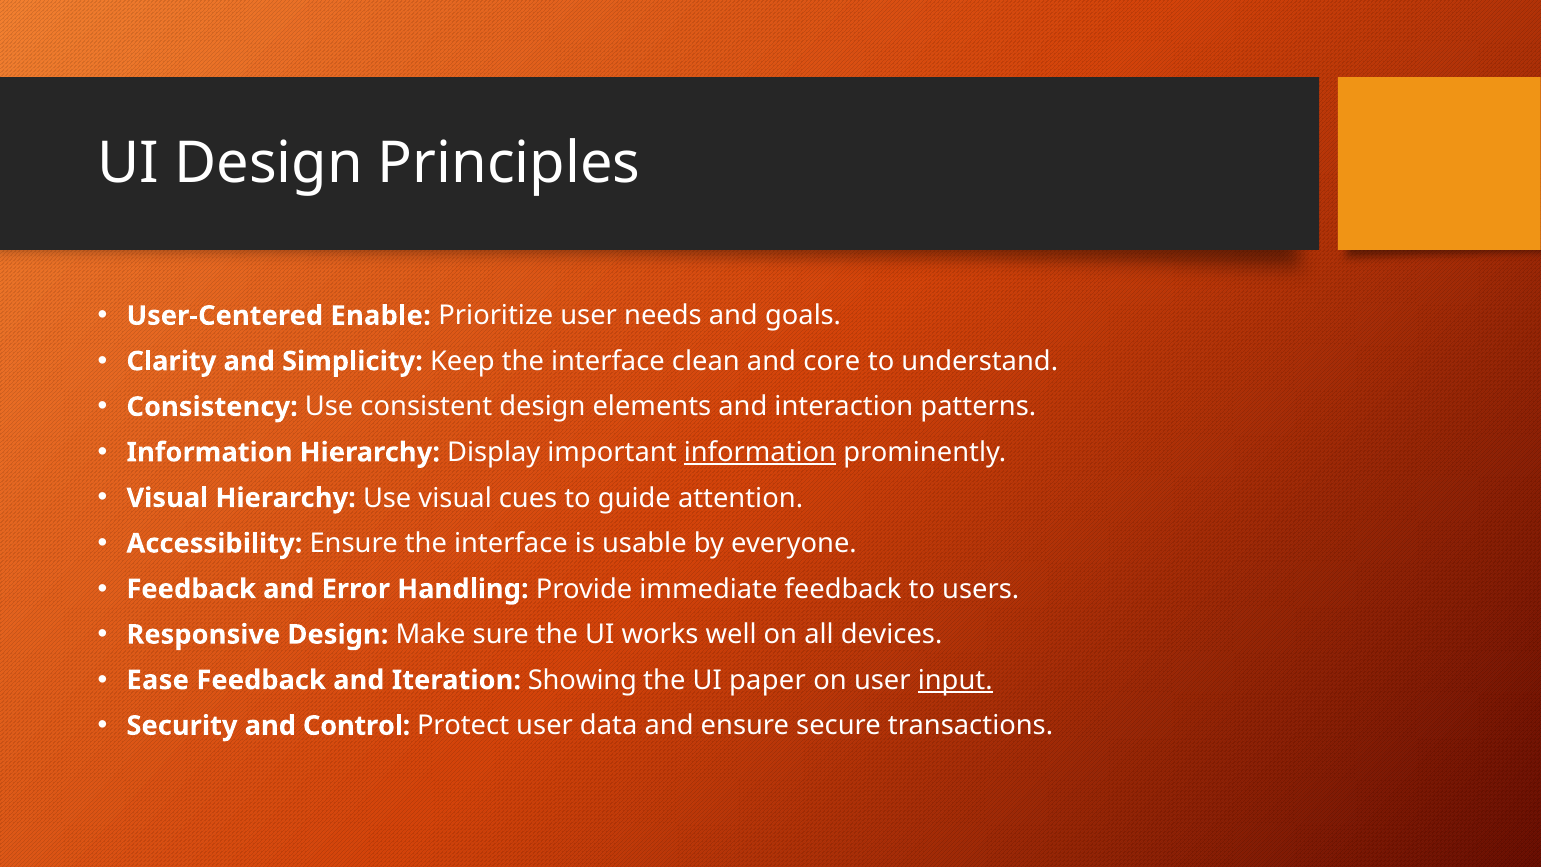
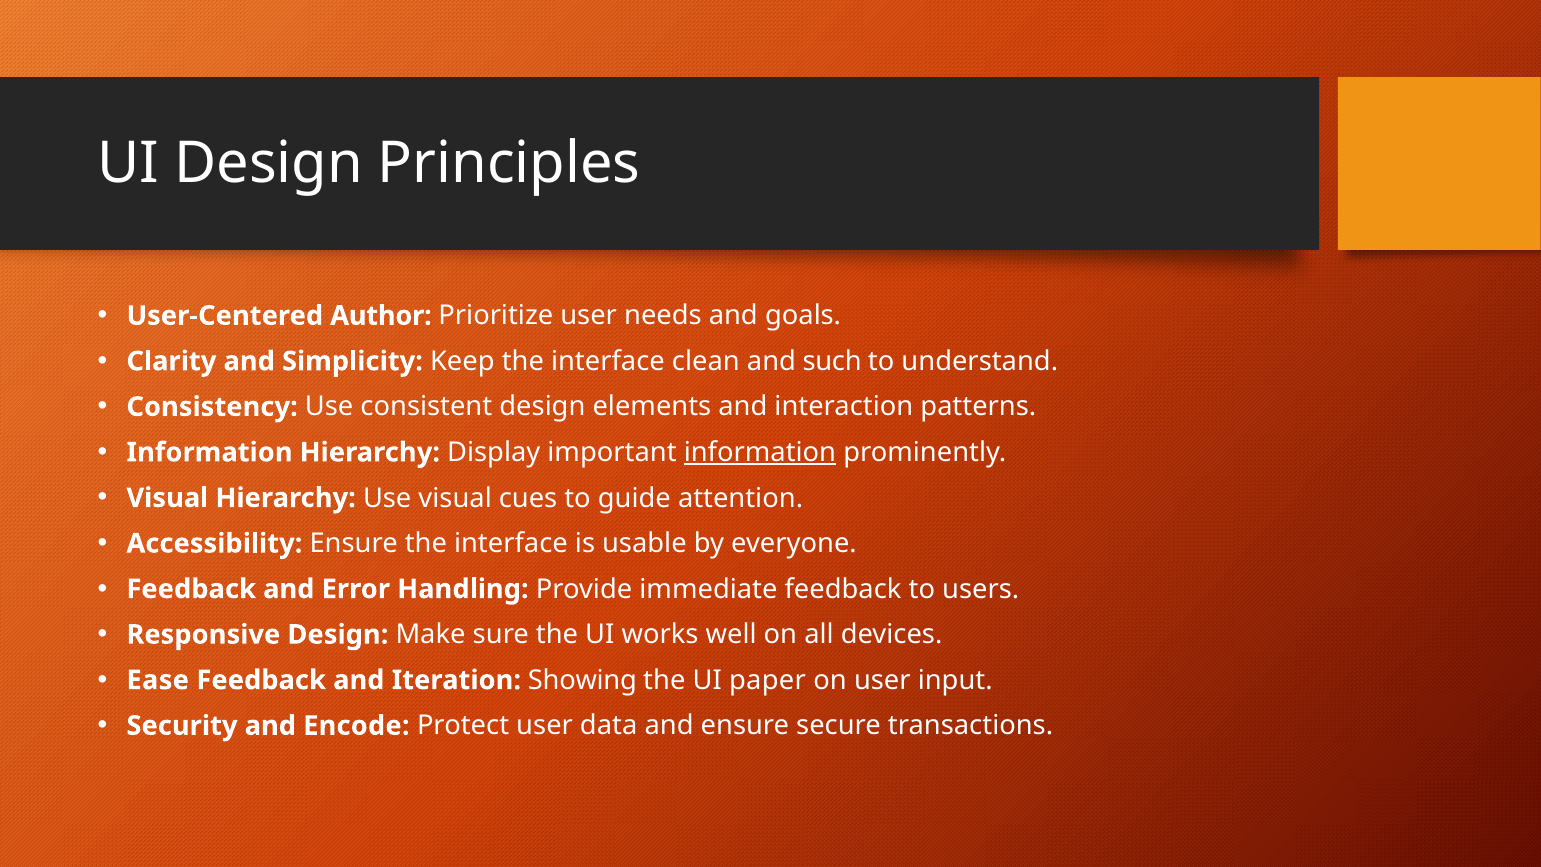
Enable: Enable -> Author (381, 316)
core: core -> such (832, 361)
input underline: present -> none (955, 680)
Control: Control -> Encode (356, 726)
